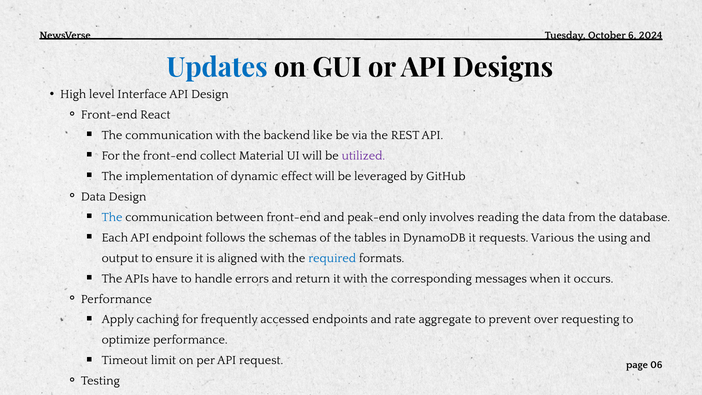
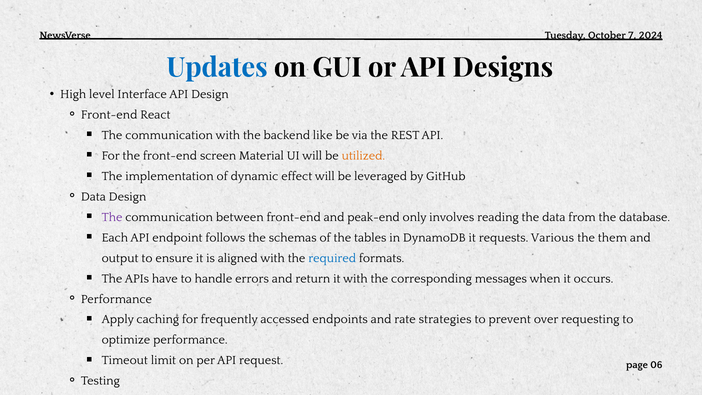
6: 6 -> 7 (632, 35)
collect: collect -> screen (218, 156)
utilized colour: purple -> orange (363, 156)
The colour: blue -> purple (112, 217)
using: using -> them (612, 238)
aggregate: aggregate -> strategies (445, 319)
